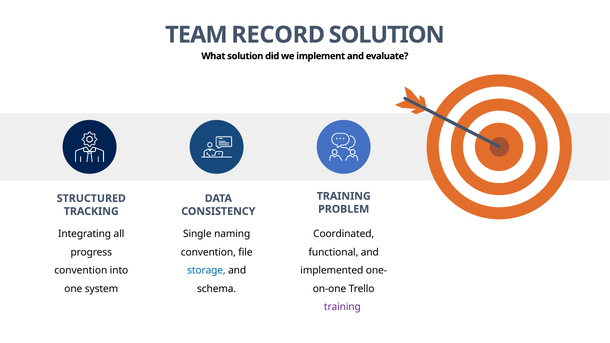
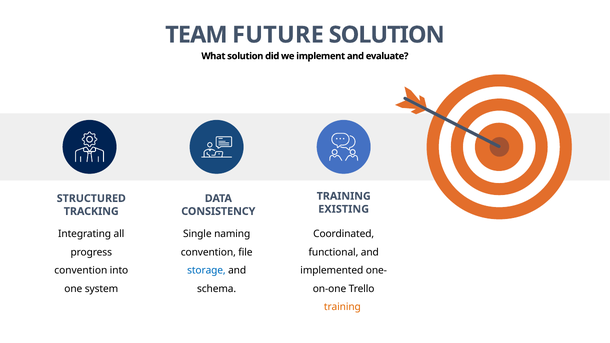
RECORD: RECORD -> FUTURE (278, 35)
PROBLEM: PROBLEM -> EXISTING (344, 209)
training colour: purple -> orange (342, 307)
